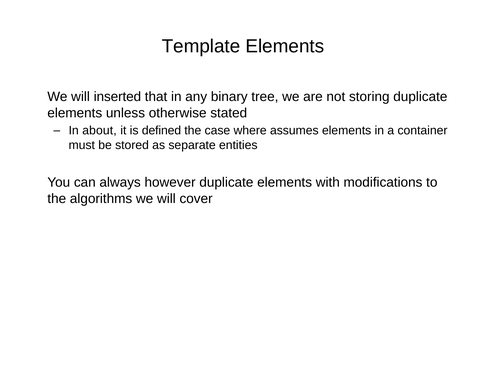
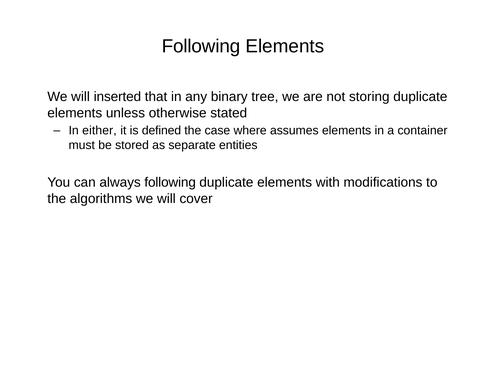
Template: Template -> Following (201, 46)
about: about -> either (99, 130)
always however: however -> following (170, 182)
